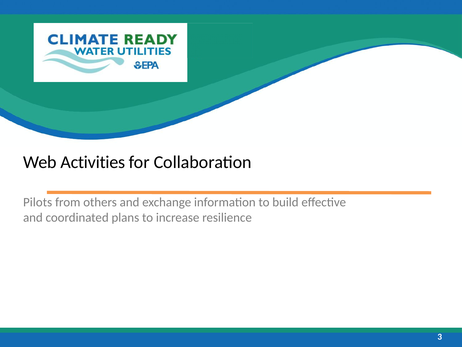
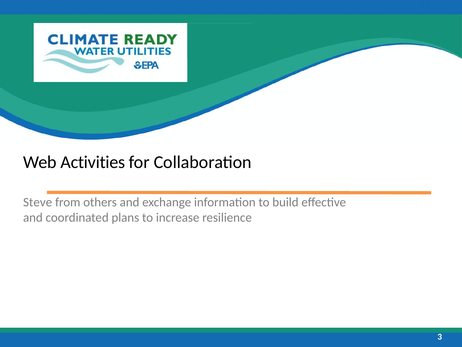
Pilots: Pilots -> Steve (38, 202)
